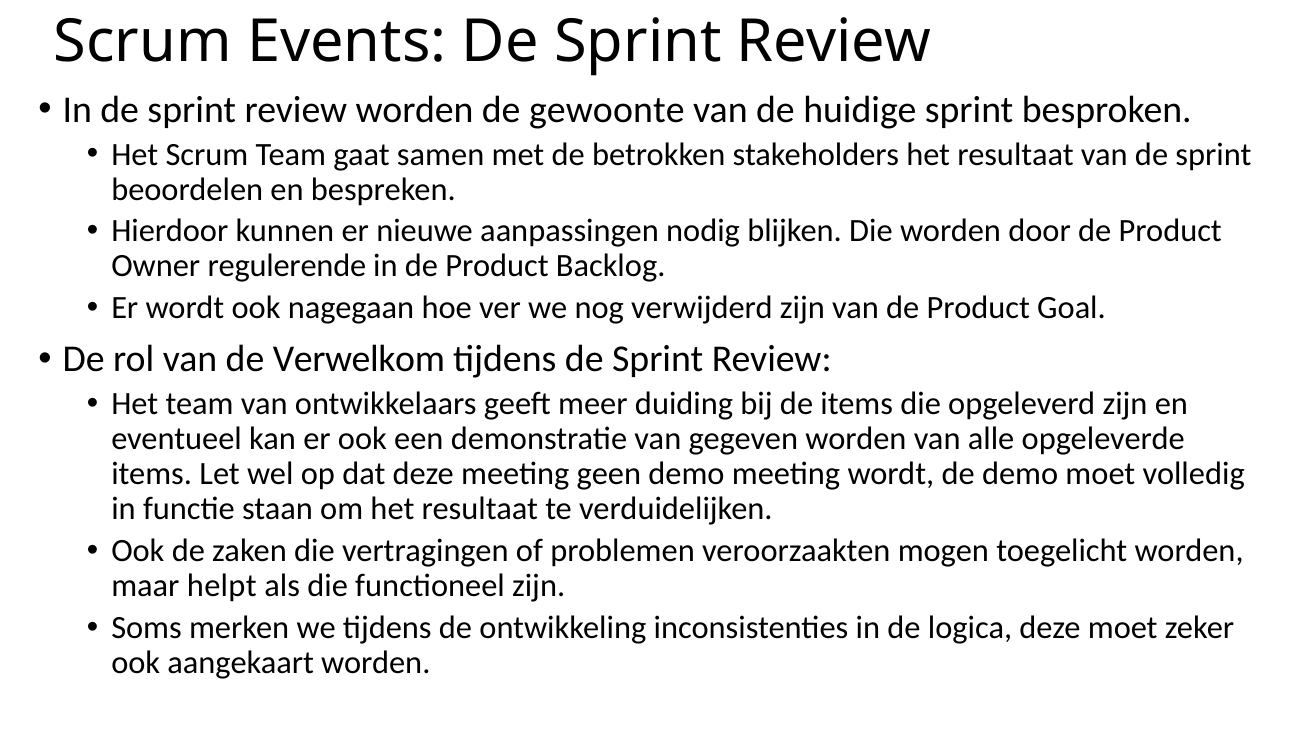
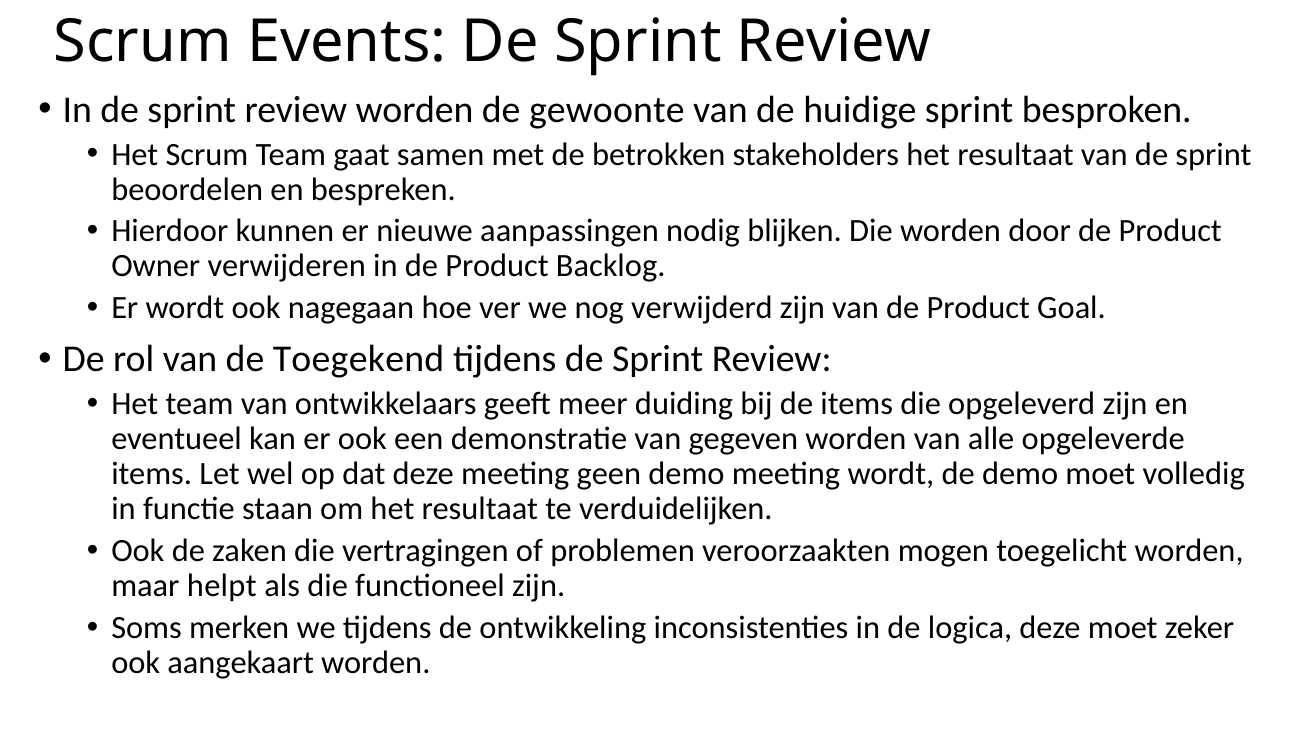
regulerende: regulerende -> verwijderen (287, 266)
Verwelkom: Verwelkom -> Toegekend (359, 359)
